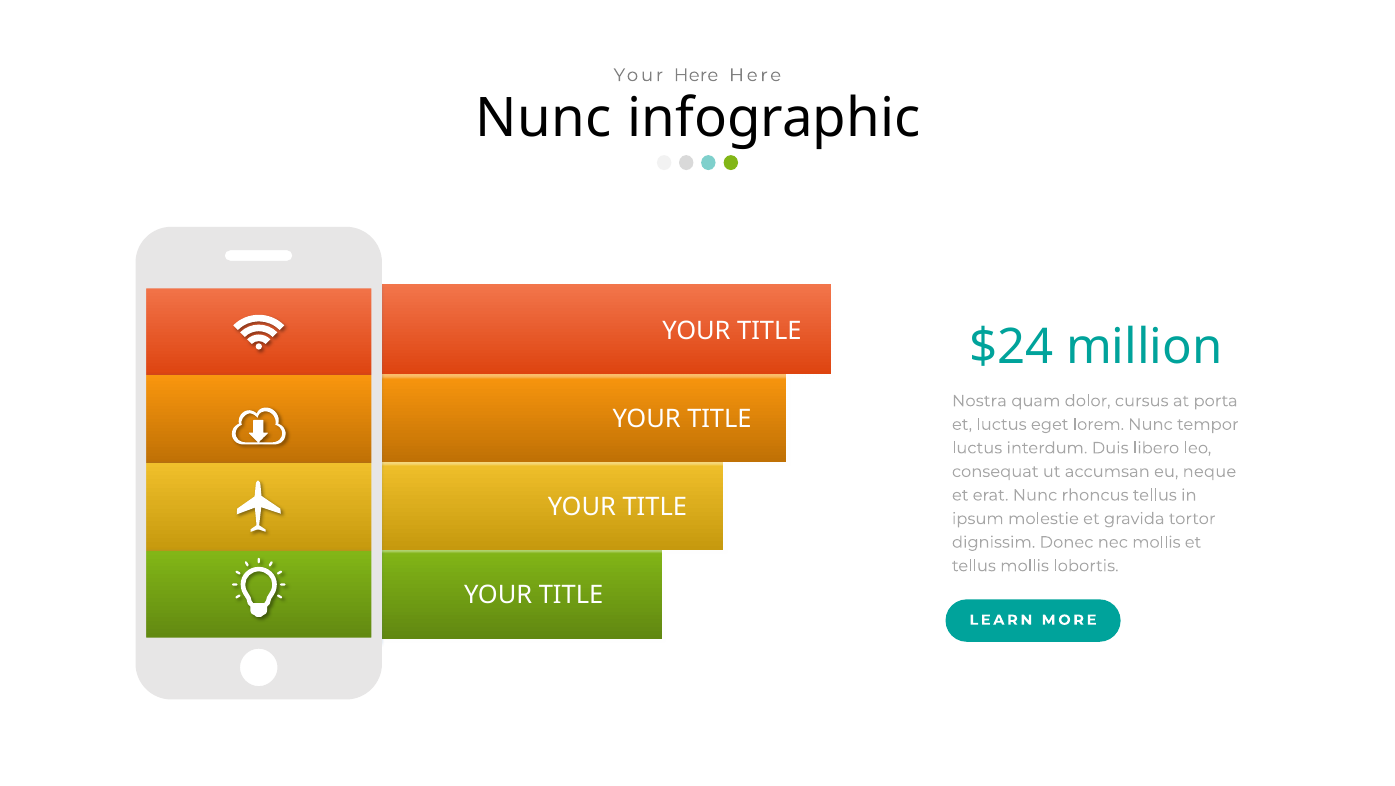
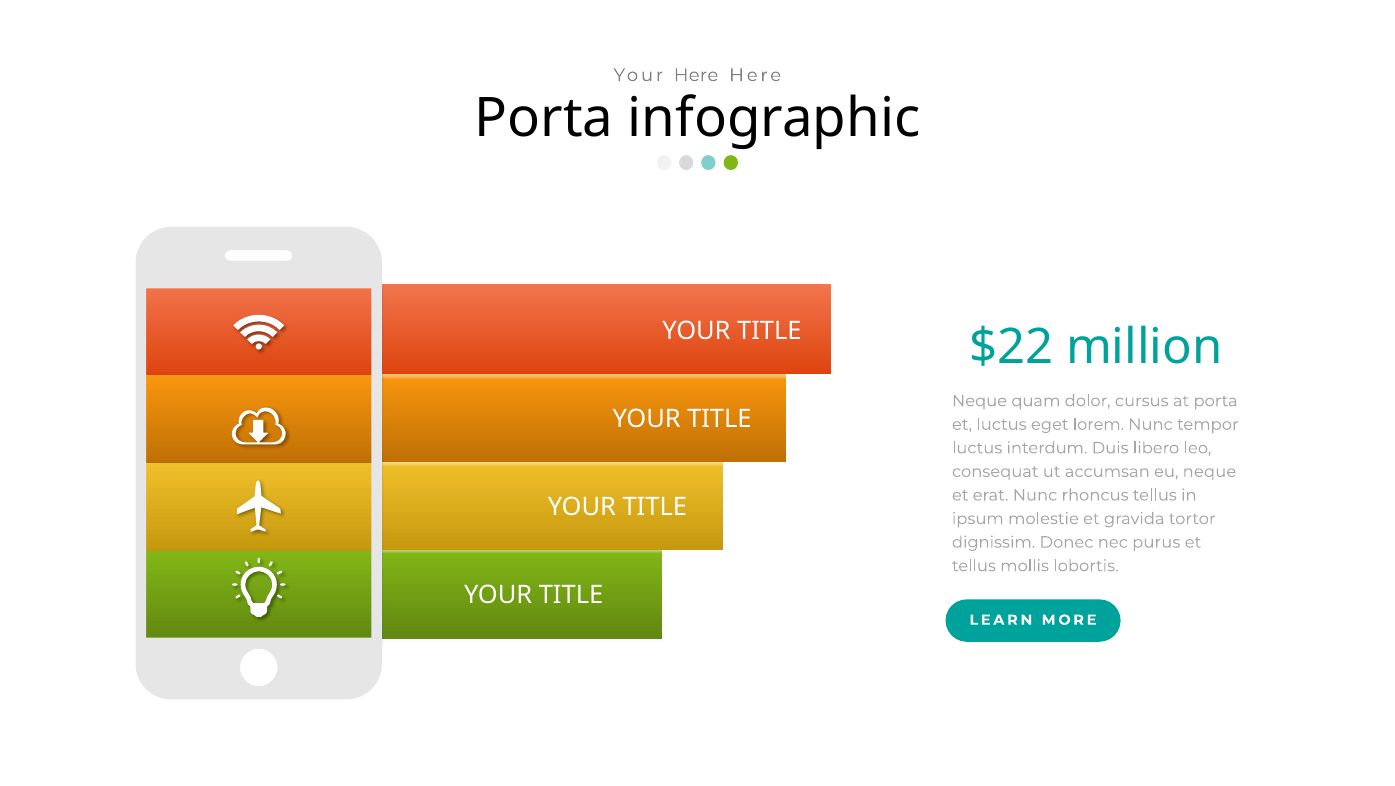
Nunc: Nunc -> Porta (544, 118)
$24: $24 -> $22 (1011, 348)
Nostra: Nostra -> Neque (979, 401)
nec mollis: mollis -> purus (1156, 542)
